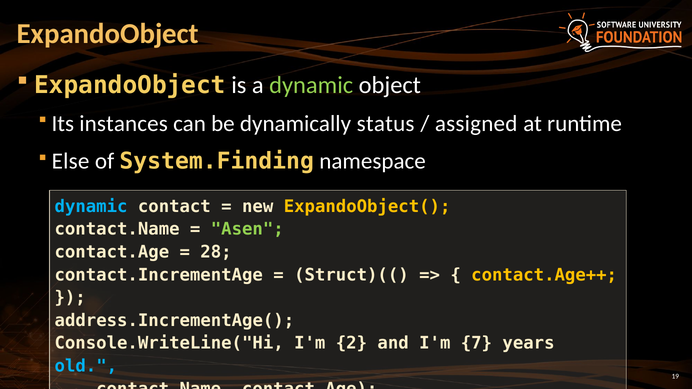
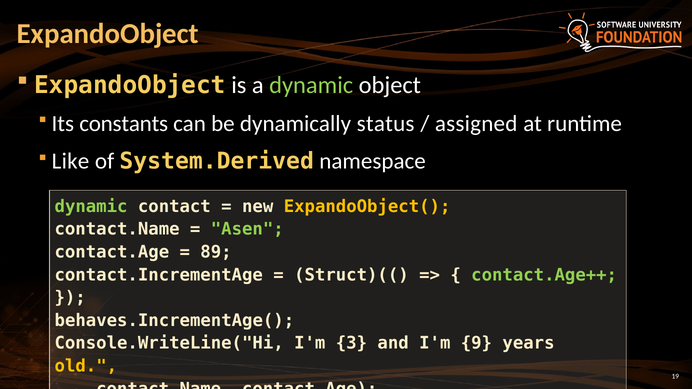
instances: instances -> constants (124, 124)
Else: Else -> Like (71, 161)
System.Finding: System.Finding -> System.Derived (217, 161)
dynamic colour: light blue -> light green (91, 207)
28: 28 -> 89 (216, 252)
contact.Age++ colour: yellow -> light green (544, 275)
address.IncrementAge(: address.IncrementAge( -> behaves.IncrementAge( (174, 321)
2: 2 -> 3 (351, 344)
7: 7 -> 9 (476, 344)
old colour: light blue -> yellow (86, 366)
